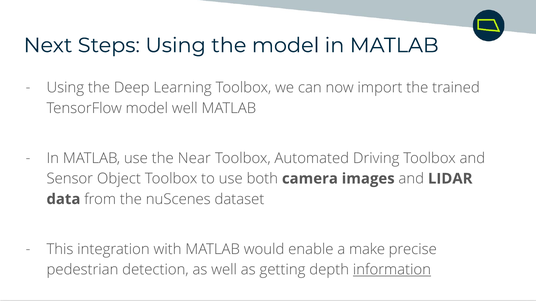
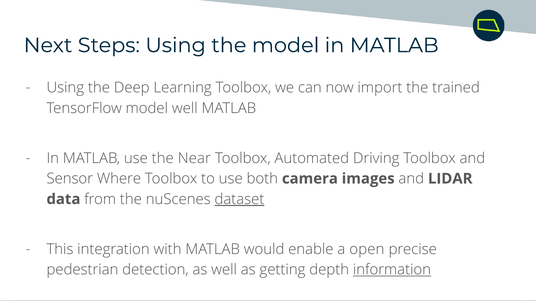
Object: Object -> Where (119, 179)
dataset underline: none -> present (239, 199)
make: make -> open (367, 250)
